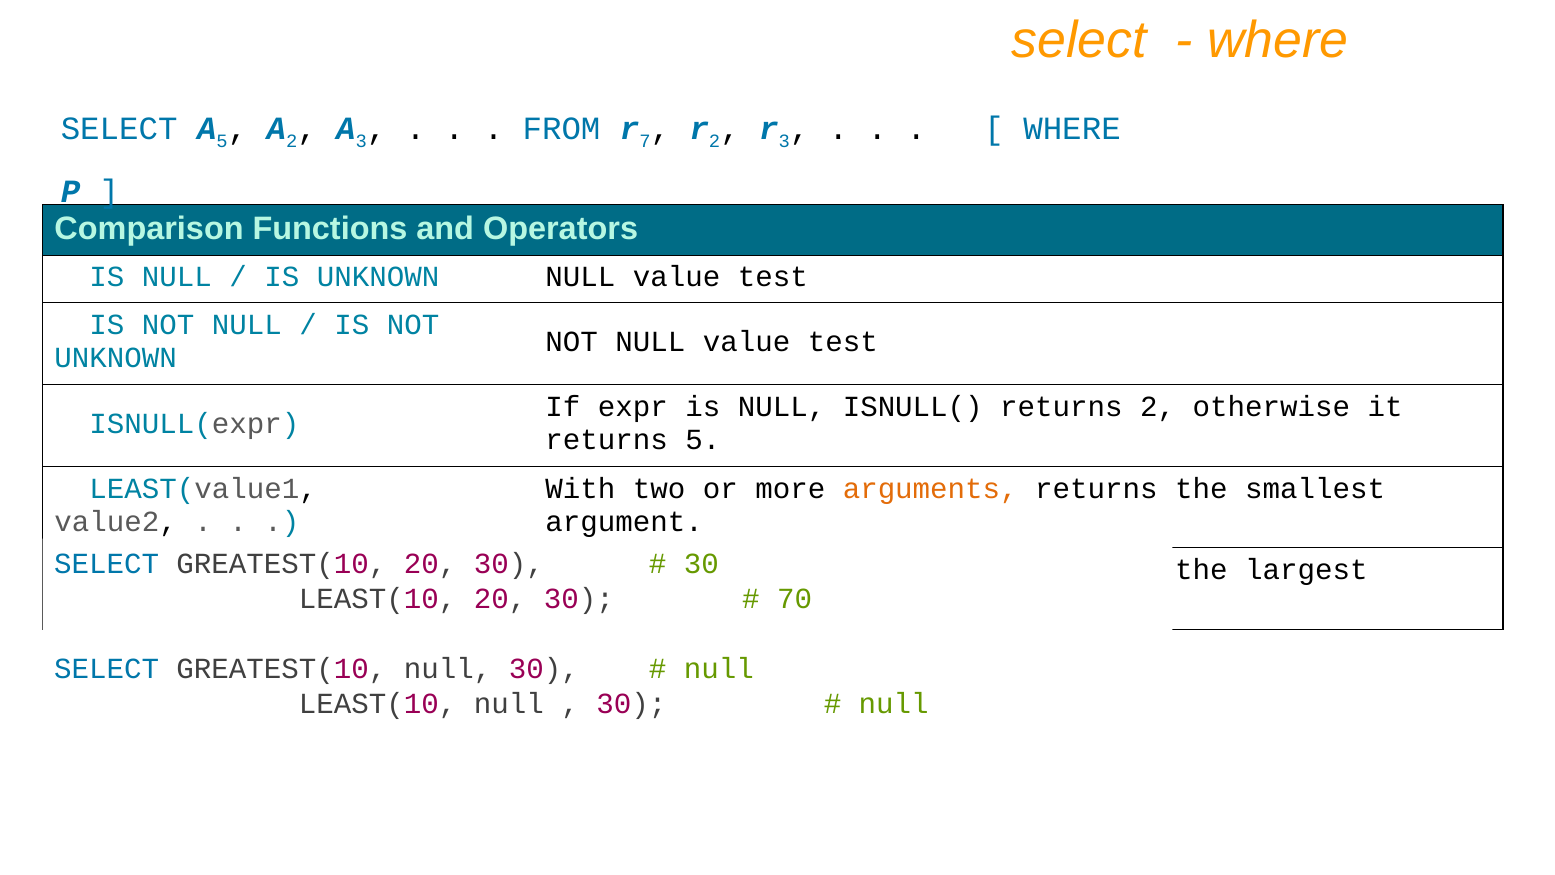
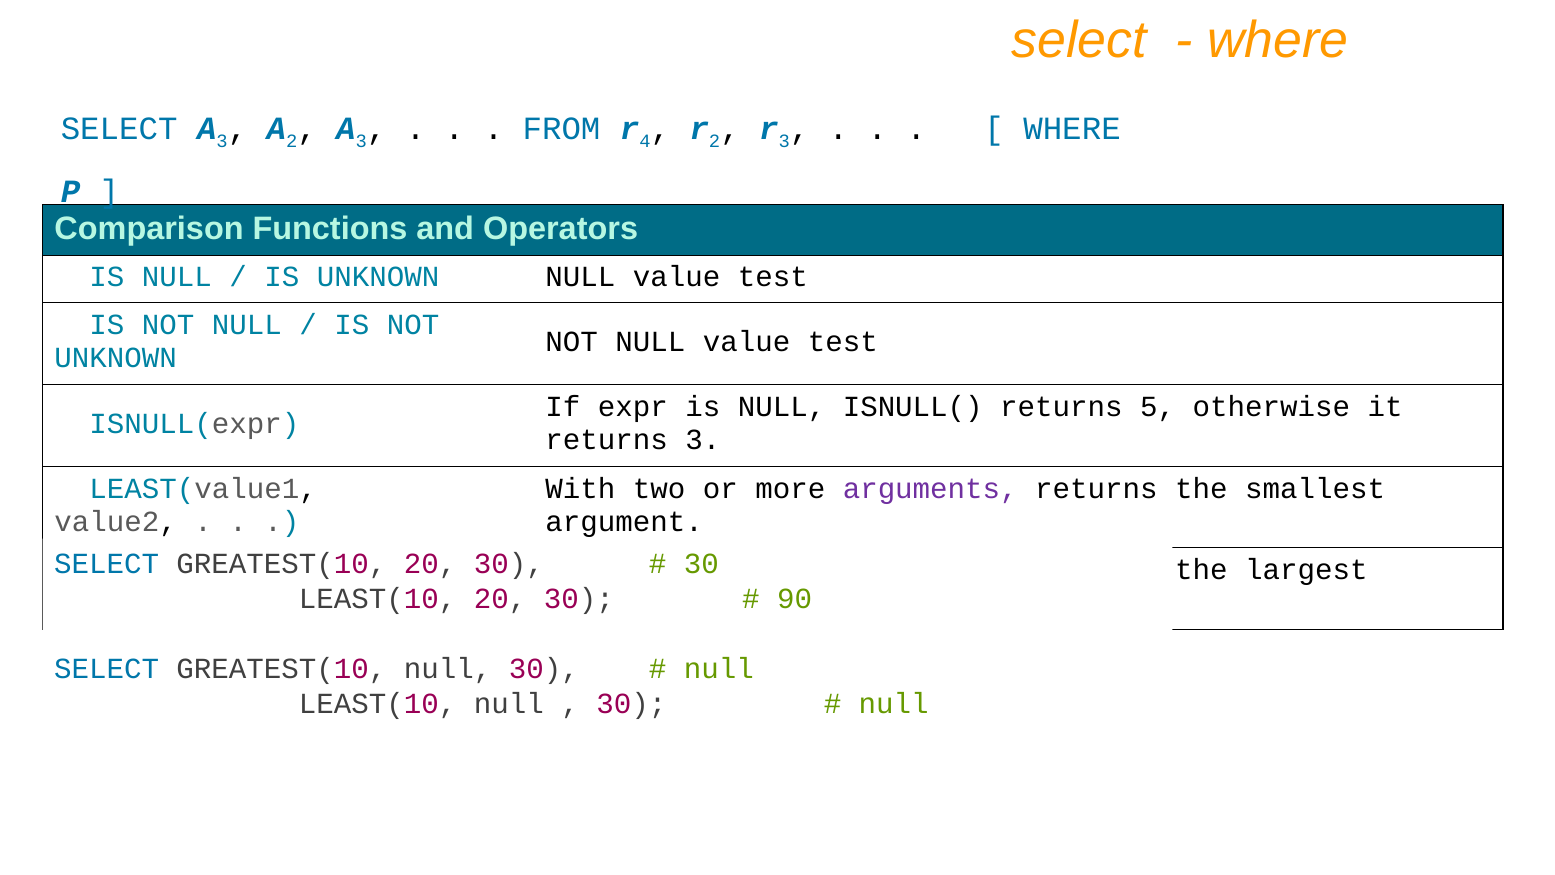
5: 5 -> 3 (222, 141)
7: 7 -> 4 (645, 141)
returns 2: 2 -> 5 (1158, 407)
returns 5: 5 -> 3 (703, 440)
arguments colour: orange -> purple (930, 488)
70: 70 -> 90 (795, 599)
